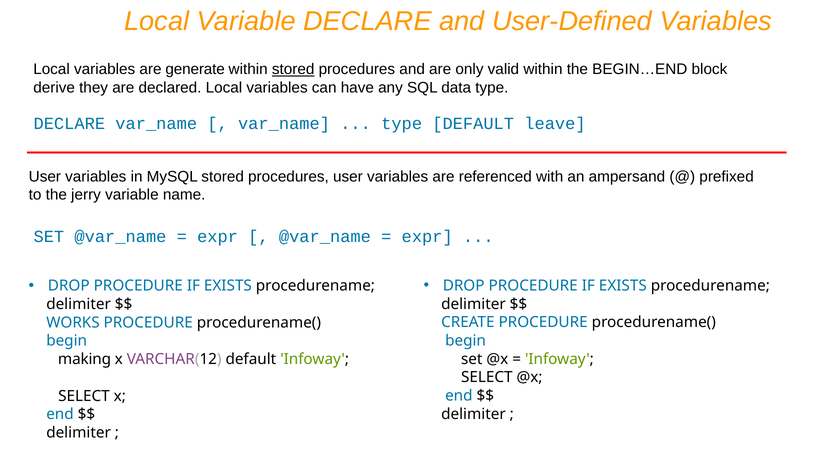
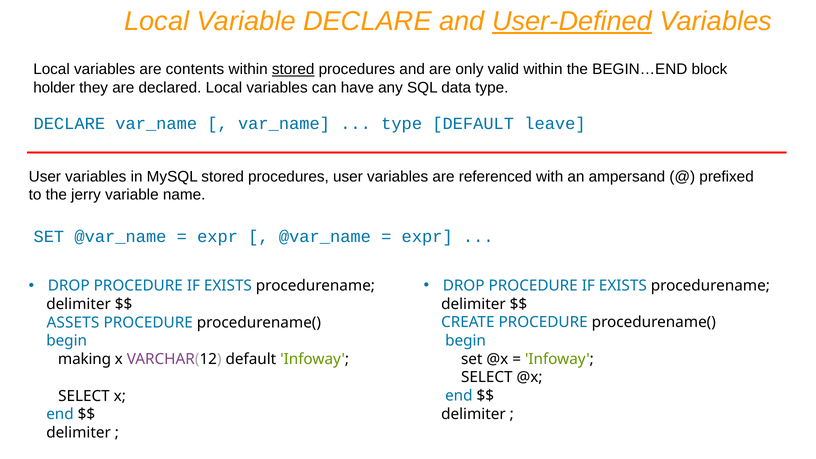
User-Defined underline: none -> present (572, 21)
generate: generate -> contents (195, 69)
derive: derive -> holder (54, 88)
WORKS: WORKS -> ASSETS (73, 323)
